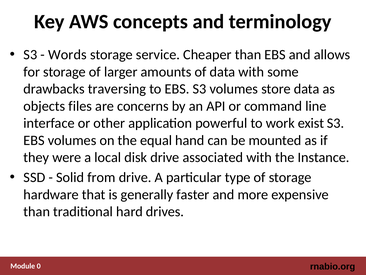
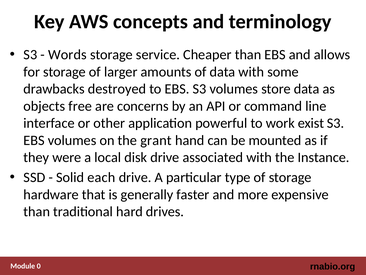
traversing: traversing -> destroyed (117, 89)
files: files -> free (80, 106)
equal: equal -> grant (156, 140)
from: from -> each (101, 177)
